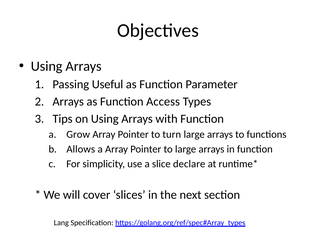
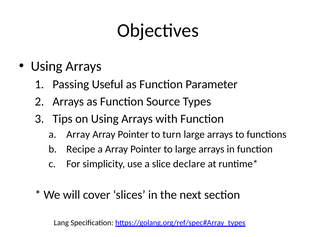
Access: Access -> Source (163, 102)
Grow: Grow -> Array (78, 134)
Allows: Allows -> Recipe (81, 149)
